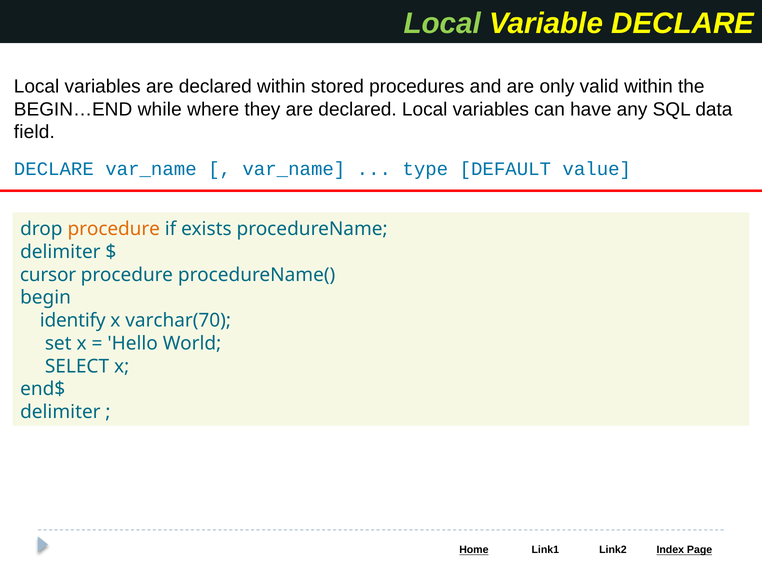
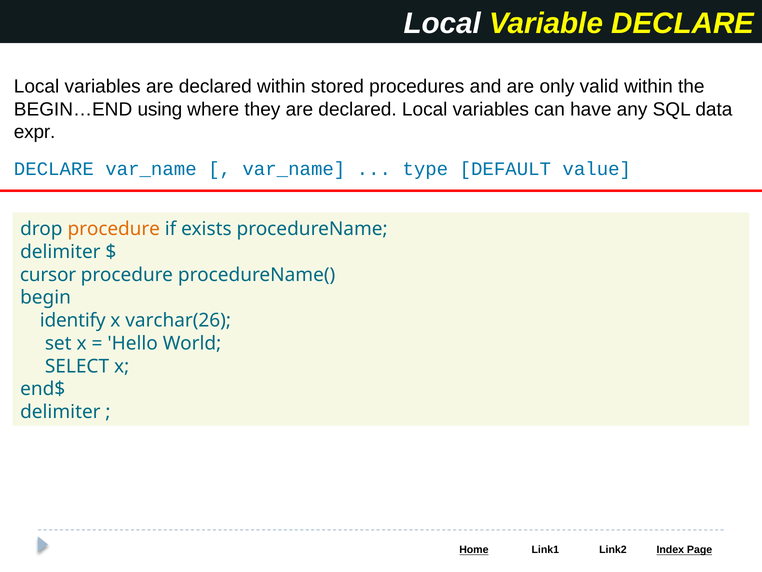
Local colour: light green -> white (442, 24)
while: while -> using (160, 109)
field: field -> expr (35, 132)
varchar(70: varchar(70 -> varchar(26 (178, 320)
